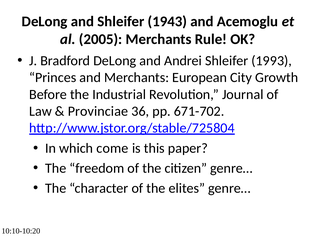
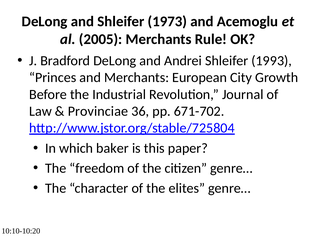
1943: 1943 -> 1973 (167, 21)
come: come -> baker (113, 148)
